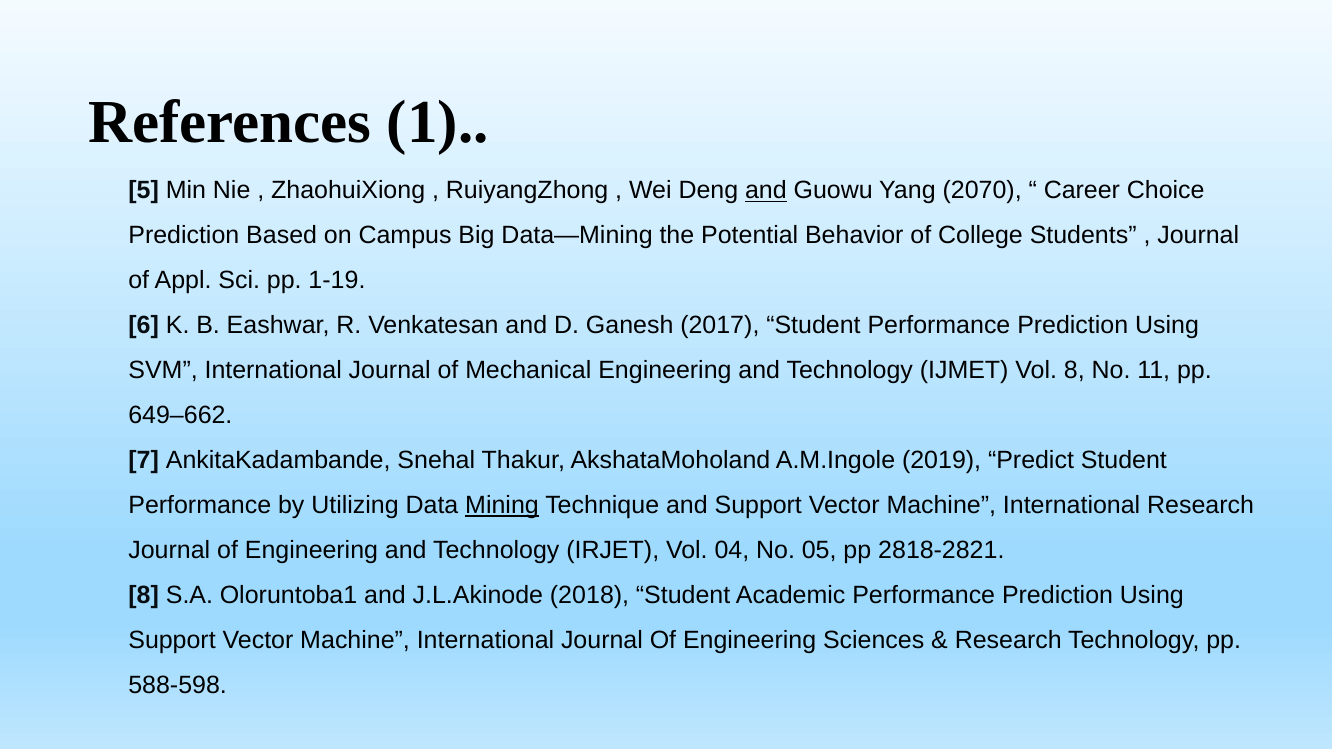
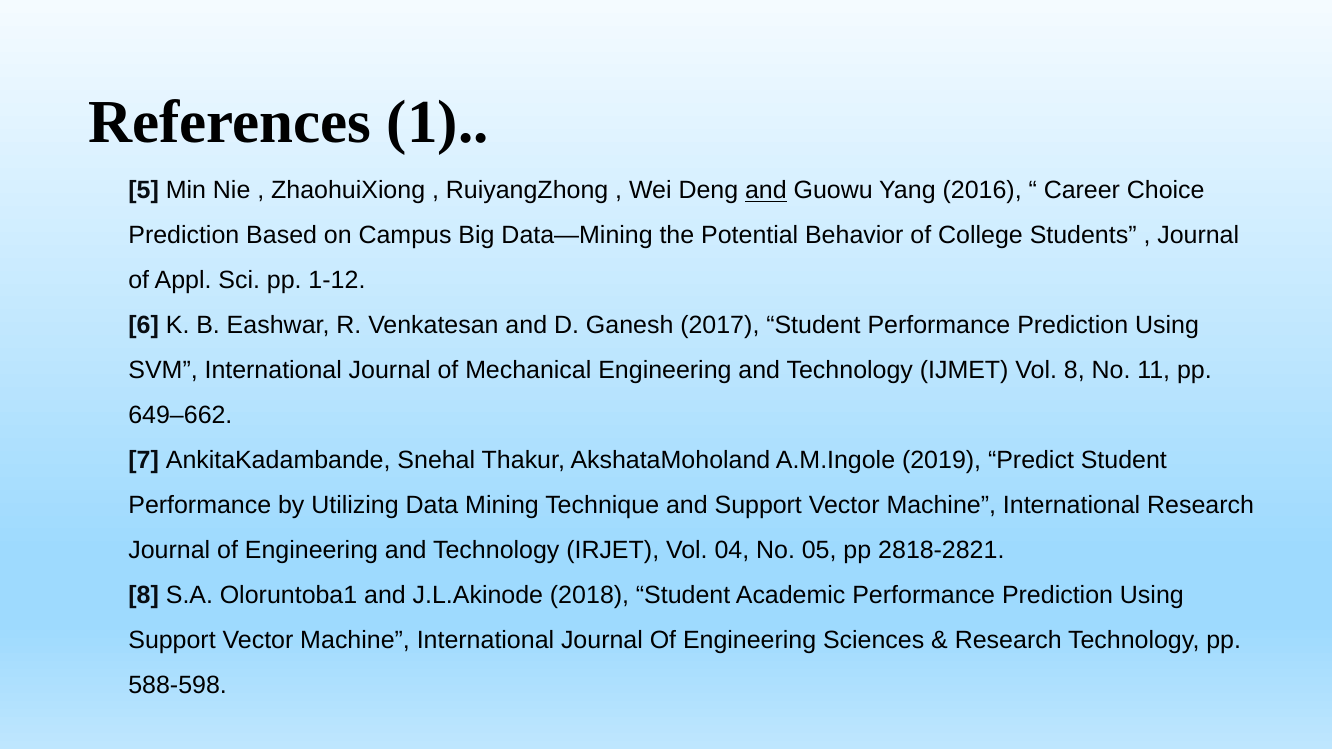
2070: 2070 -> 2016 (982, 191)
1-19: 1-19 -> 1-12 (337, 281)
Mining underline: present -> none (502, 505)
